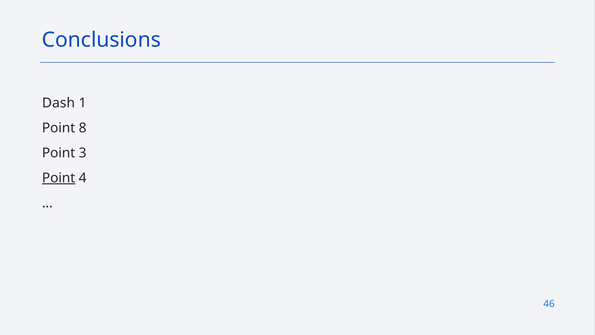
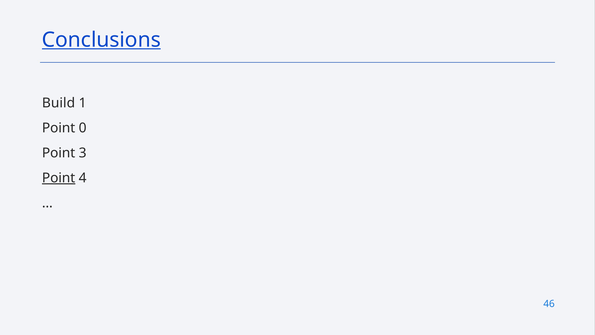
Conclusions underline: none -> present (101, 40)
Dash: Dash -> Build (59, 103)
8: 8 -> 0 (83, 128)
